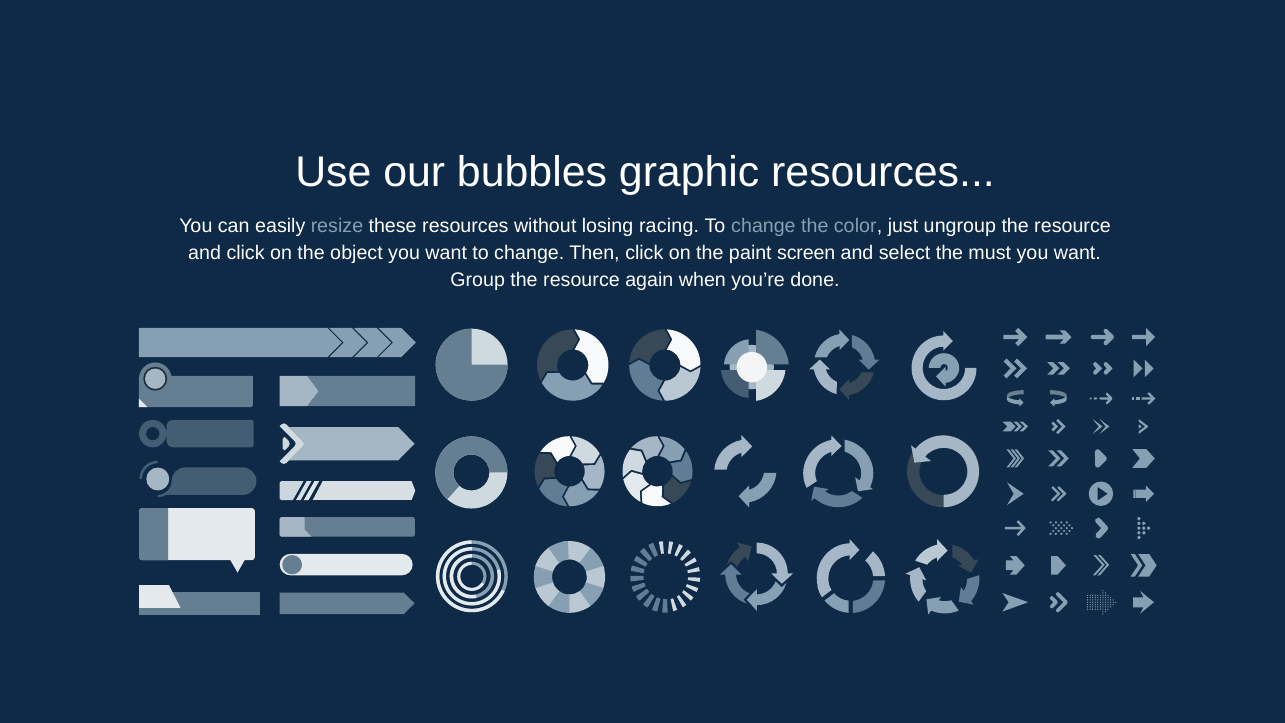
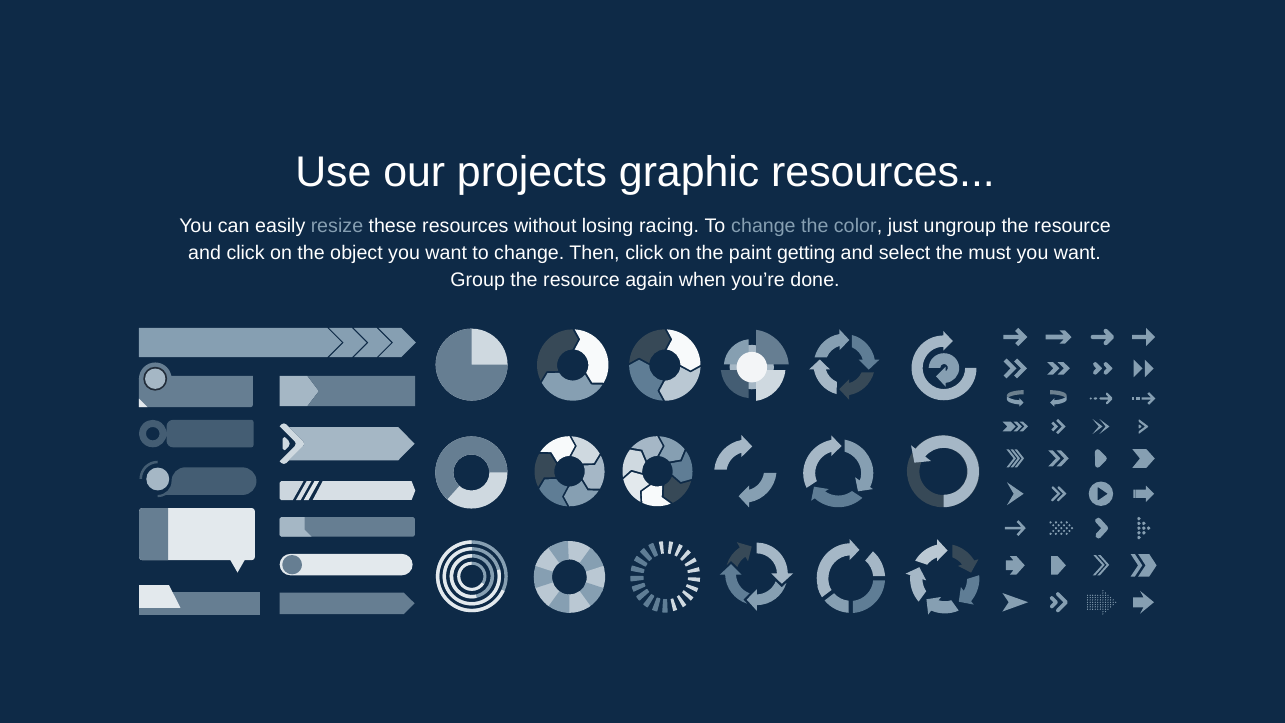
bubbles: bubbles -> projects (532, 173)
screen: screen -> getting (806, 253)
